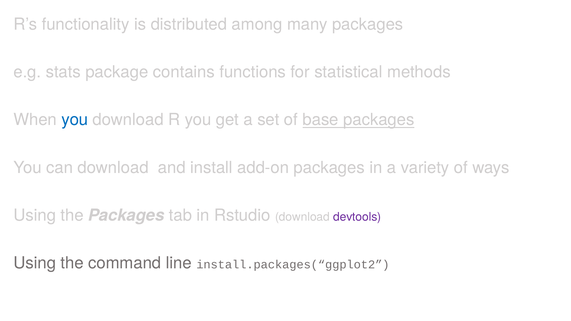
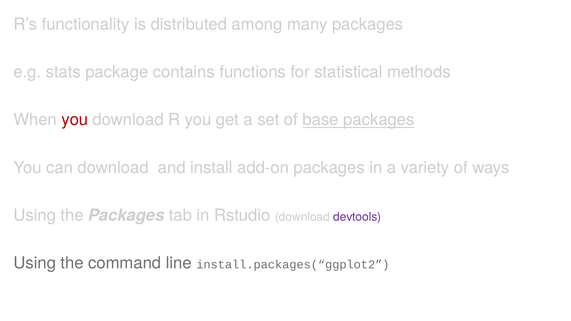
you colour: blue -> red (75, 120)
